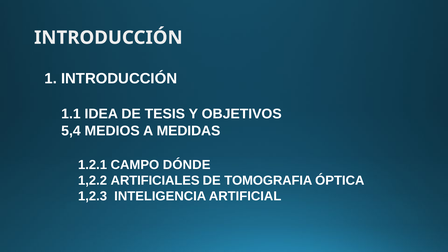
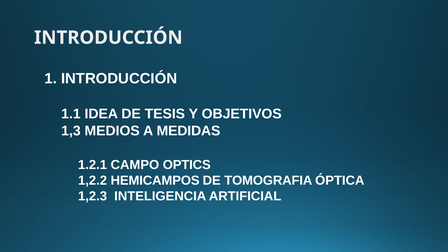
5,4: 5,4 -> 1,3 (71, 131)
DÓNDE: DÓNDE -> OPTICS (187, 165)
ARTIFICIALES: ARTIFICIALES -> HEMICAMPOS (155, 181)
